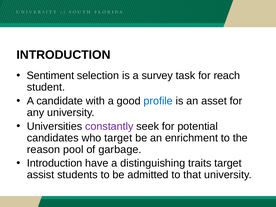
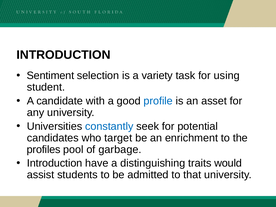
survey: survey -> variety (157, 76)
reach: reach -> using (227, 76)
constantly colour: purple -> blue (109, 126)
reason: reason -> profiles (44, 149)
traits target: target -> would (228, 163)
